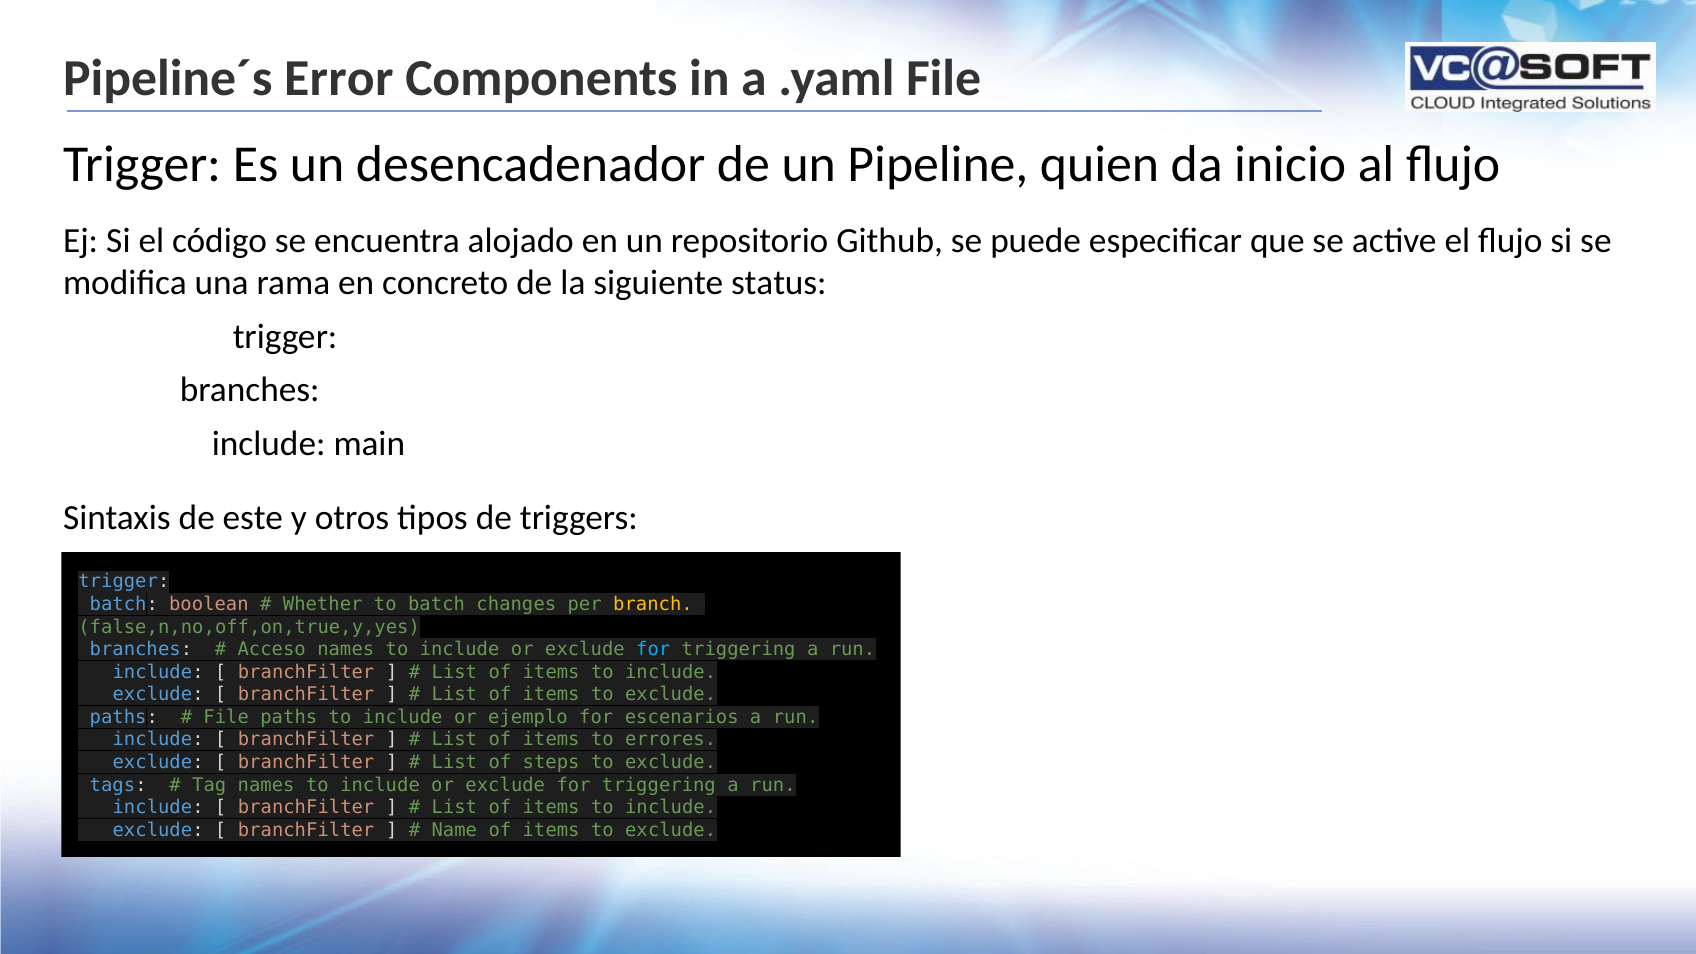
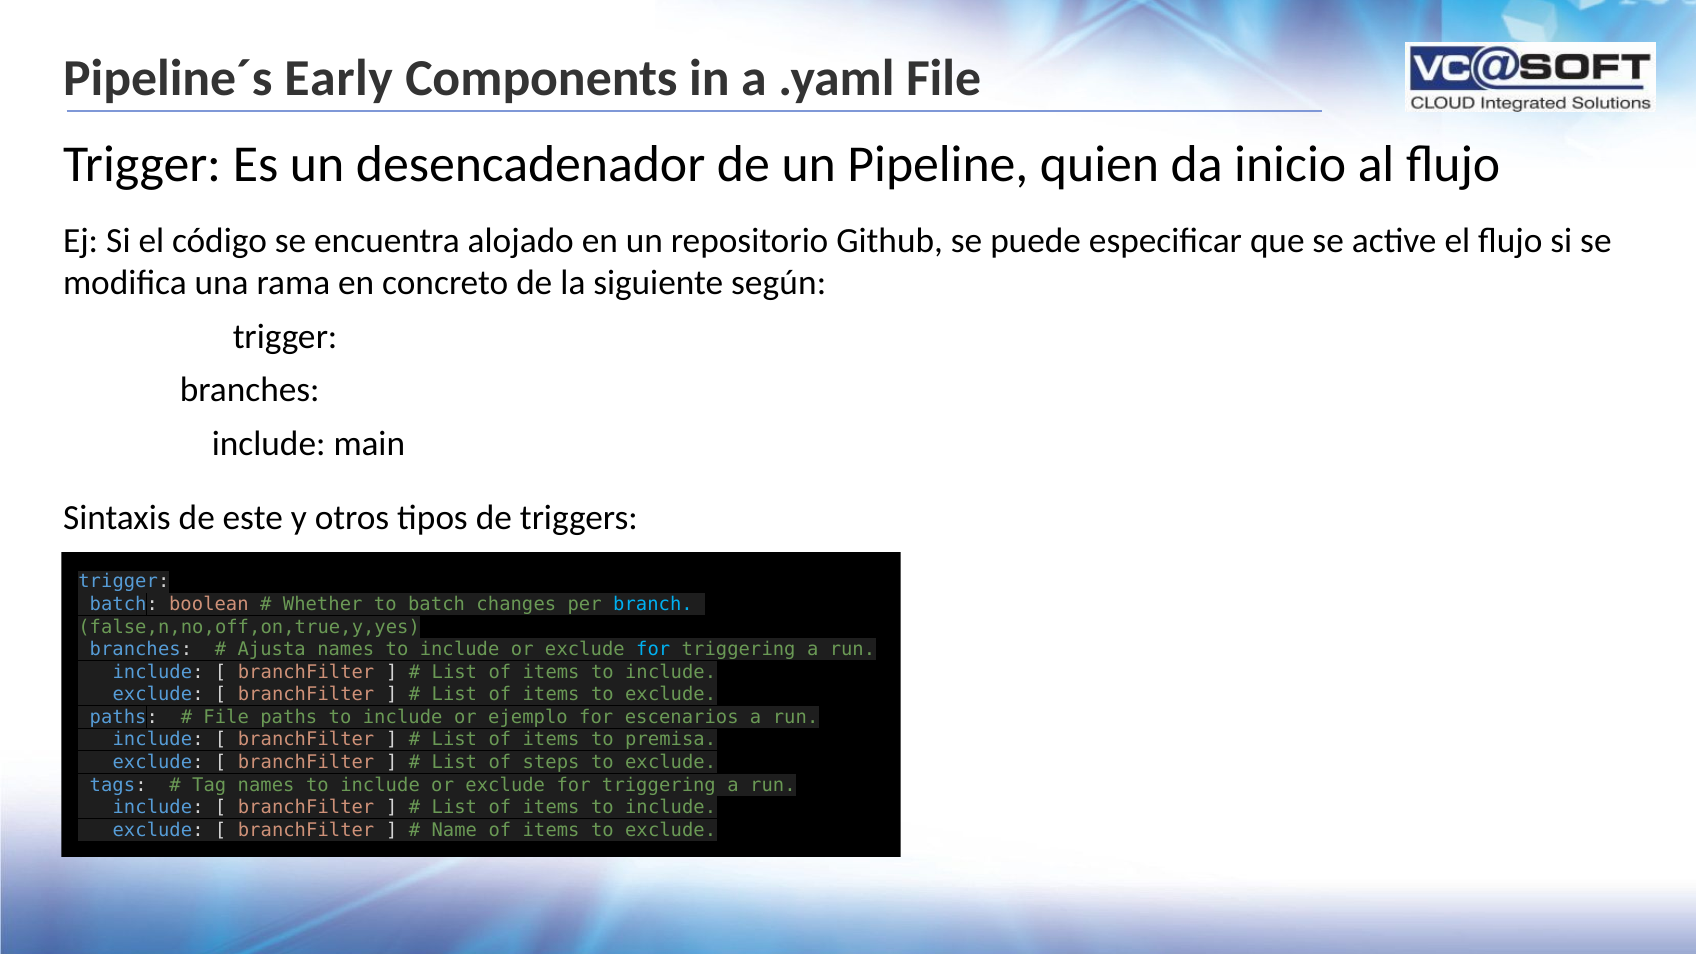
Error: Error -> Early (339, 78)
status: status -> según (779, 283)
branch colour: yellow -> light blue (653, 604)
Acceso: Acceso -> Ajusta (272, 649)
errores: errores -> premisa (671, 740)
